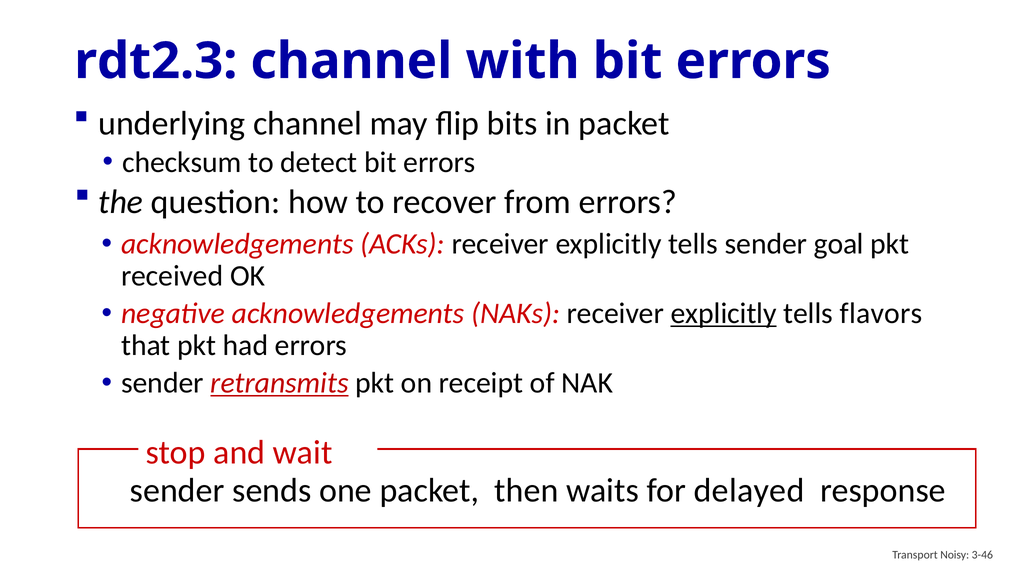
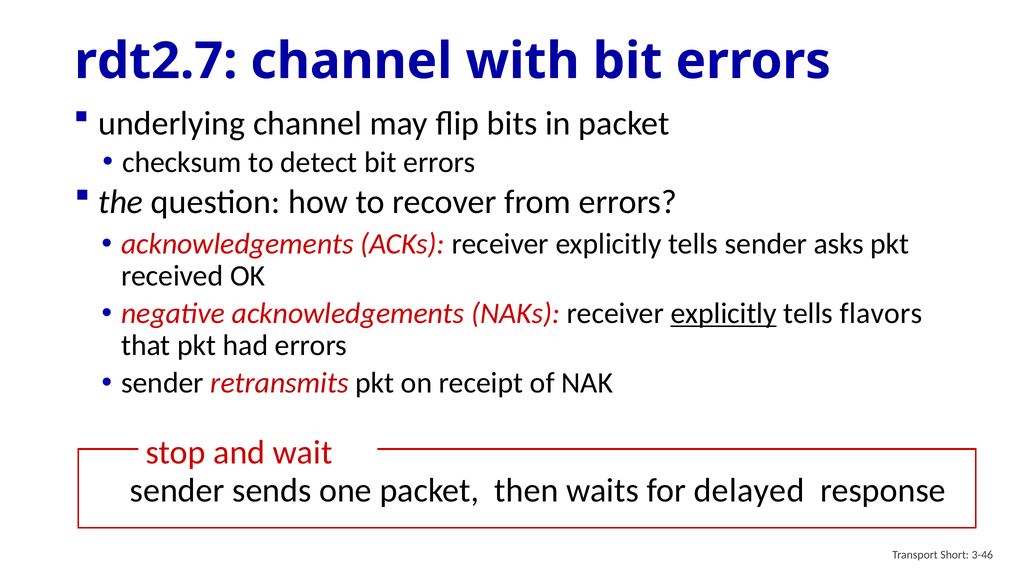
rdt2.3: rdt2.3 -> rdt2.7 (156, 61)
goal: goal -> asks (839, 244)
retransmits underline: present -> none (280, 383)
Noisy: Noisy -> Short (955, 555)
